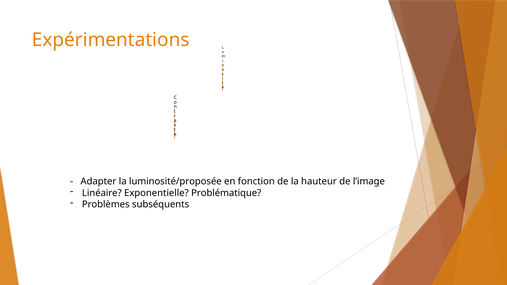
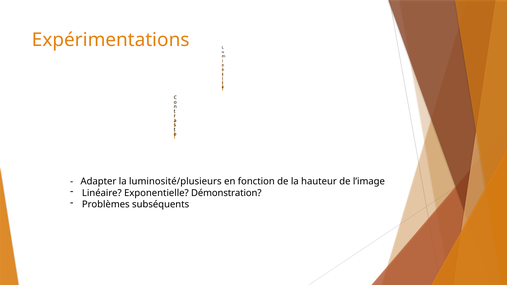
luminosité/proposée: luminosité/proposée -> luminosité/plusieurs (175, 182)
Problématique: Problématique -> Démonstration (226, 193)
